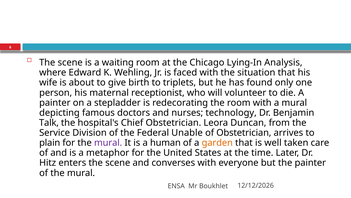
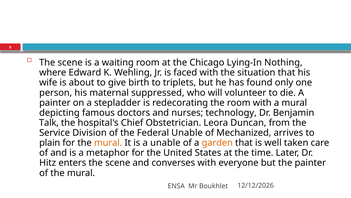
Analysis: Analysis -> Nothing (283, 62)
receptionist: receptionist -> suppressed (158, 92)
of Obstetrician: Obstetrician -> Mechanized (244, 132)
mural colour: purple -> orange (108, 142)
a human: human -> unable (165, 142)
